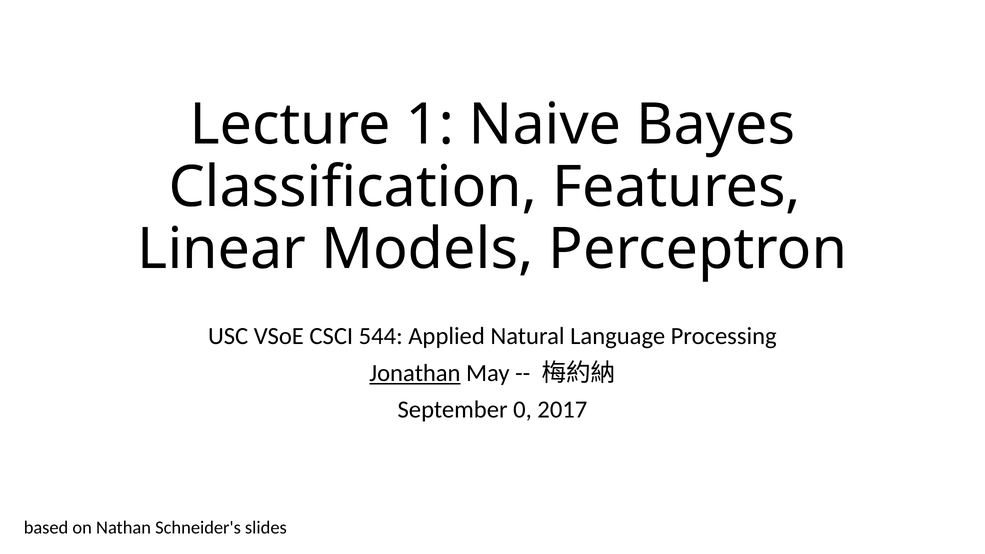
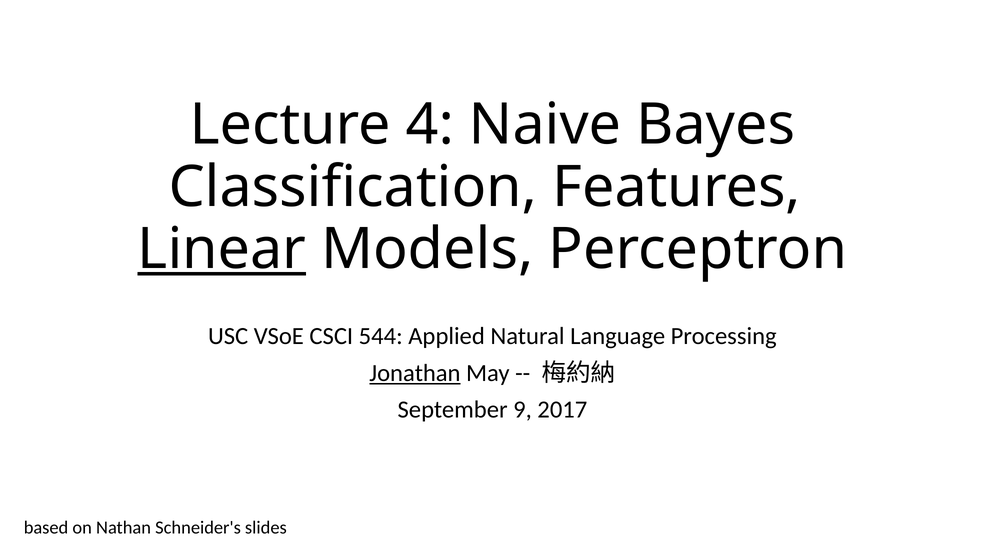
1: 1 -> 4 (430, 125)
Linear underline: none -> present (222, 249)
0: 0 -> 9 (522, 410)
